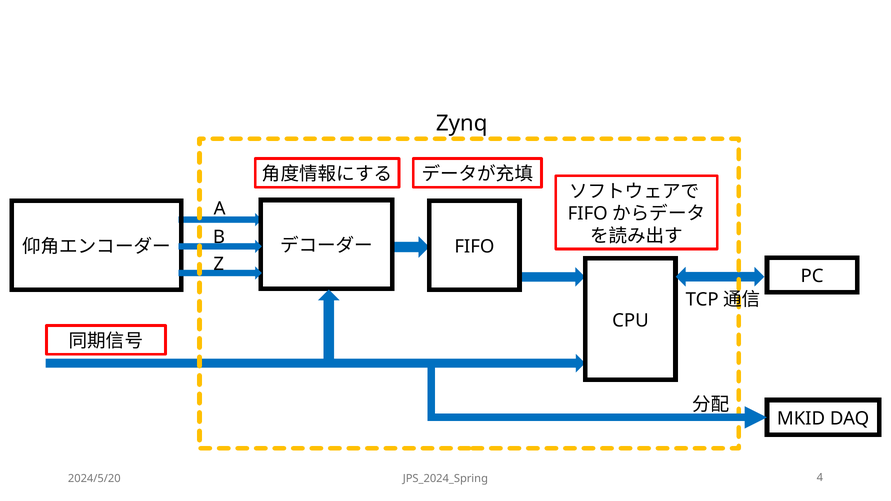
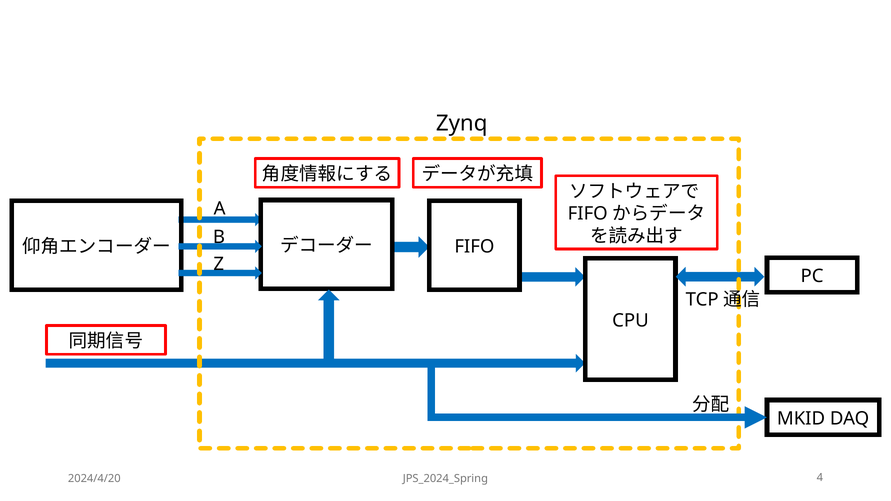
2024/5/20: 2024/5/20 -> 2024/4/20 (94, 479)
